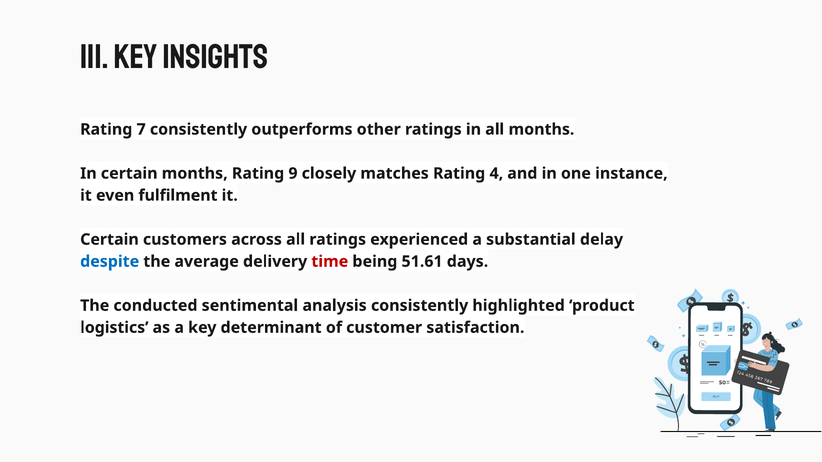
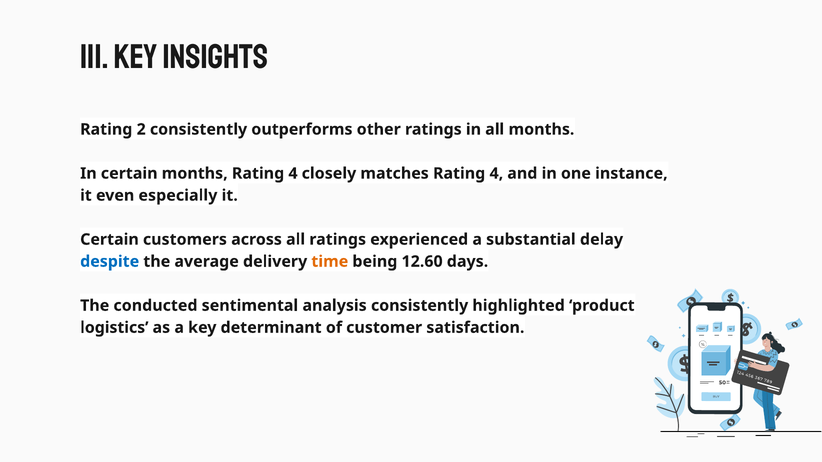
7: 7 -> 2 (141, 129)
9: 9 -> 4 (293, 174)
fulfilment: fulfilment -> especially (178, 196)
time colour: red -> orange (330, 262)
51.61: 51.61 -> 12.60 (422, 262)
